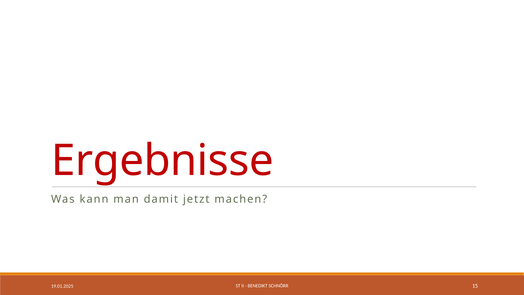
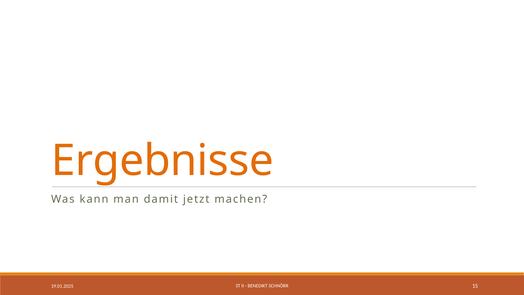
Ergebnisse colour: red -> orange (162, 161)
